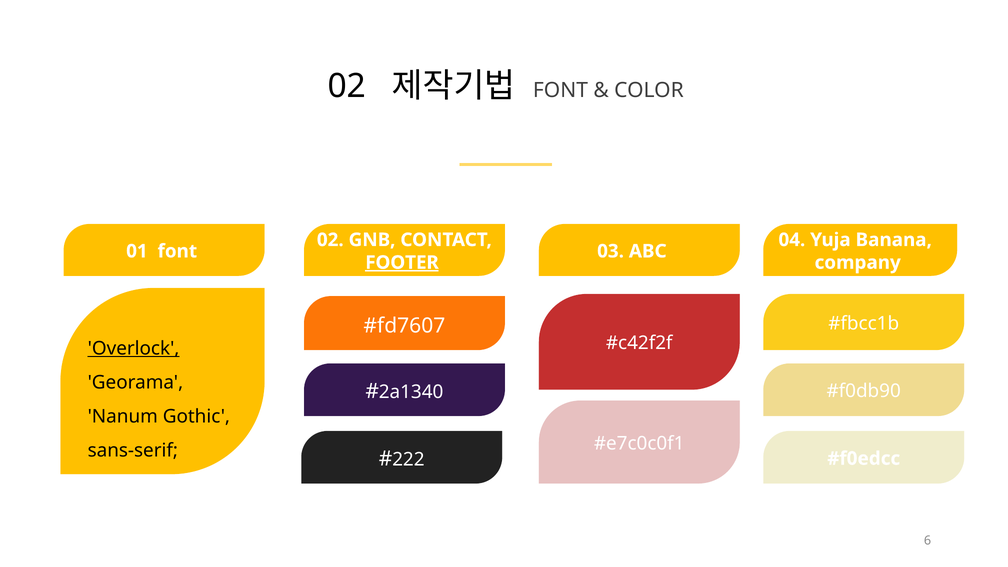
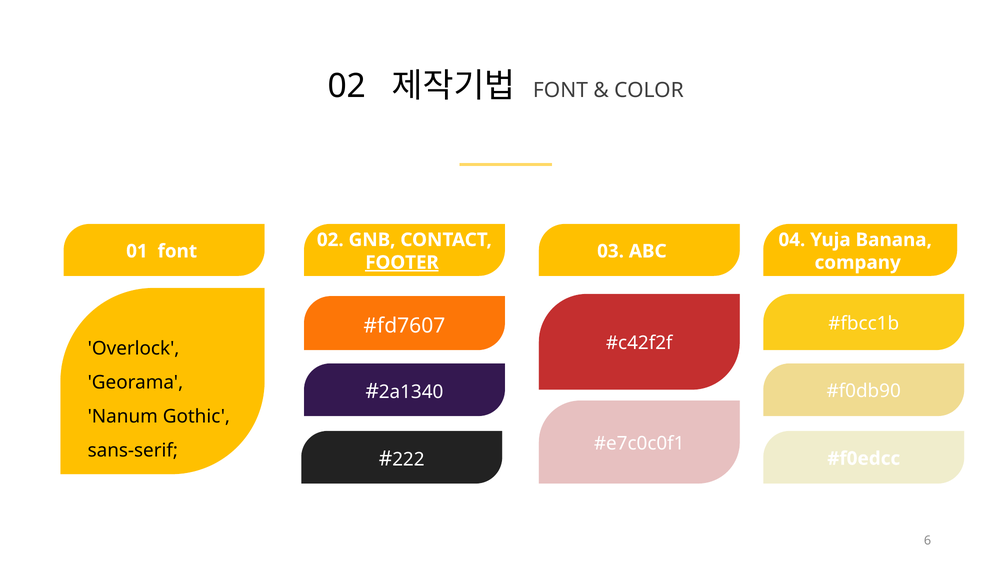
Overlock underline: present -> none (134, 348)
